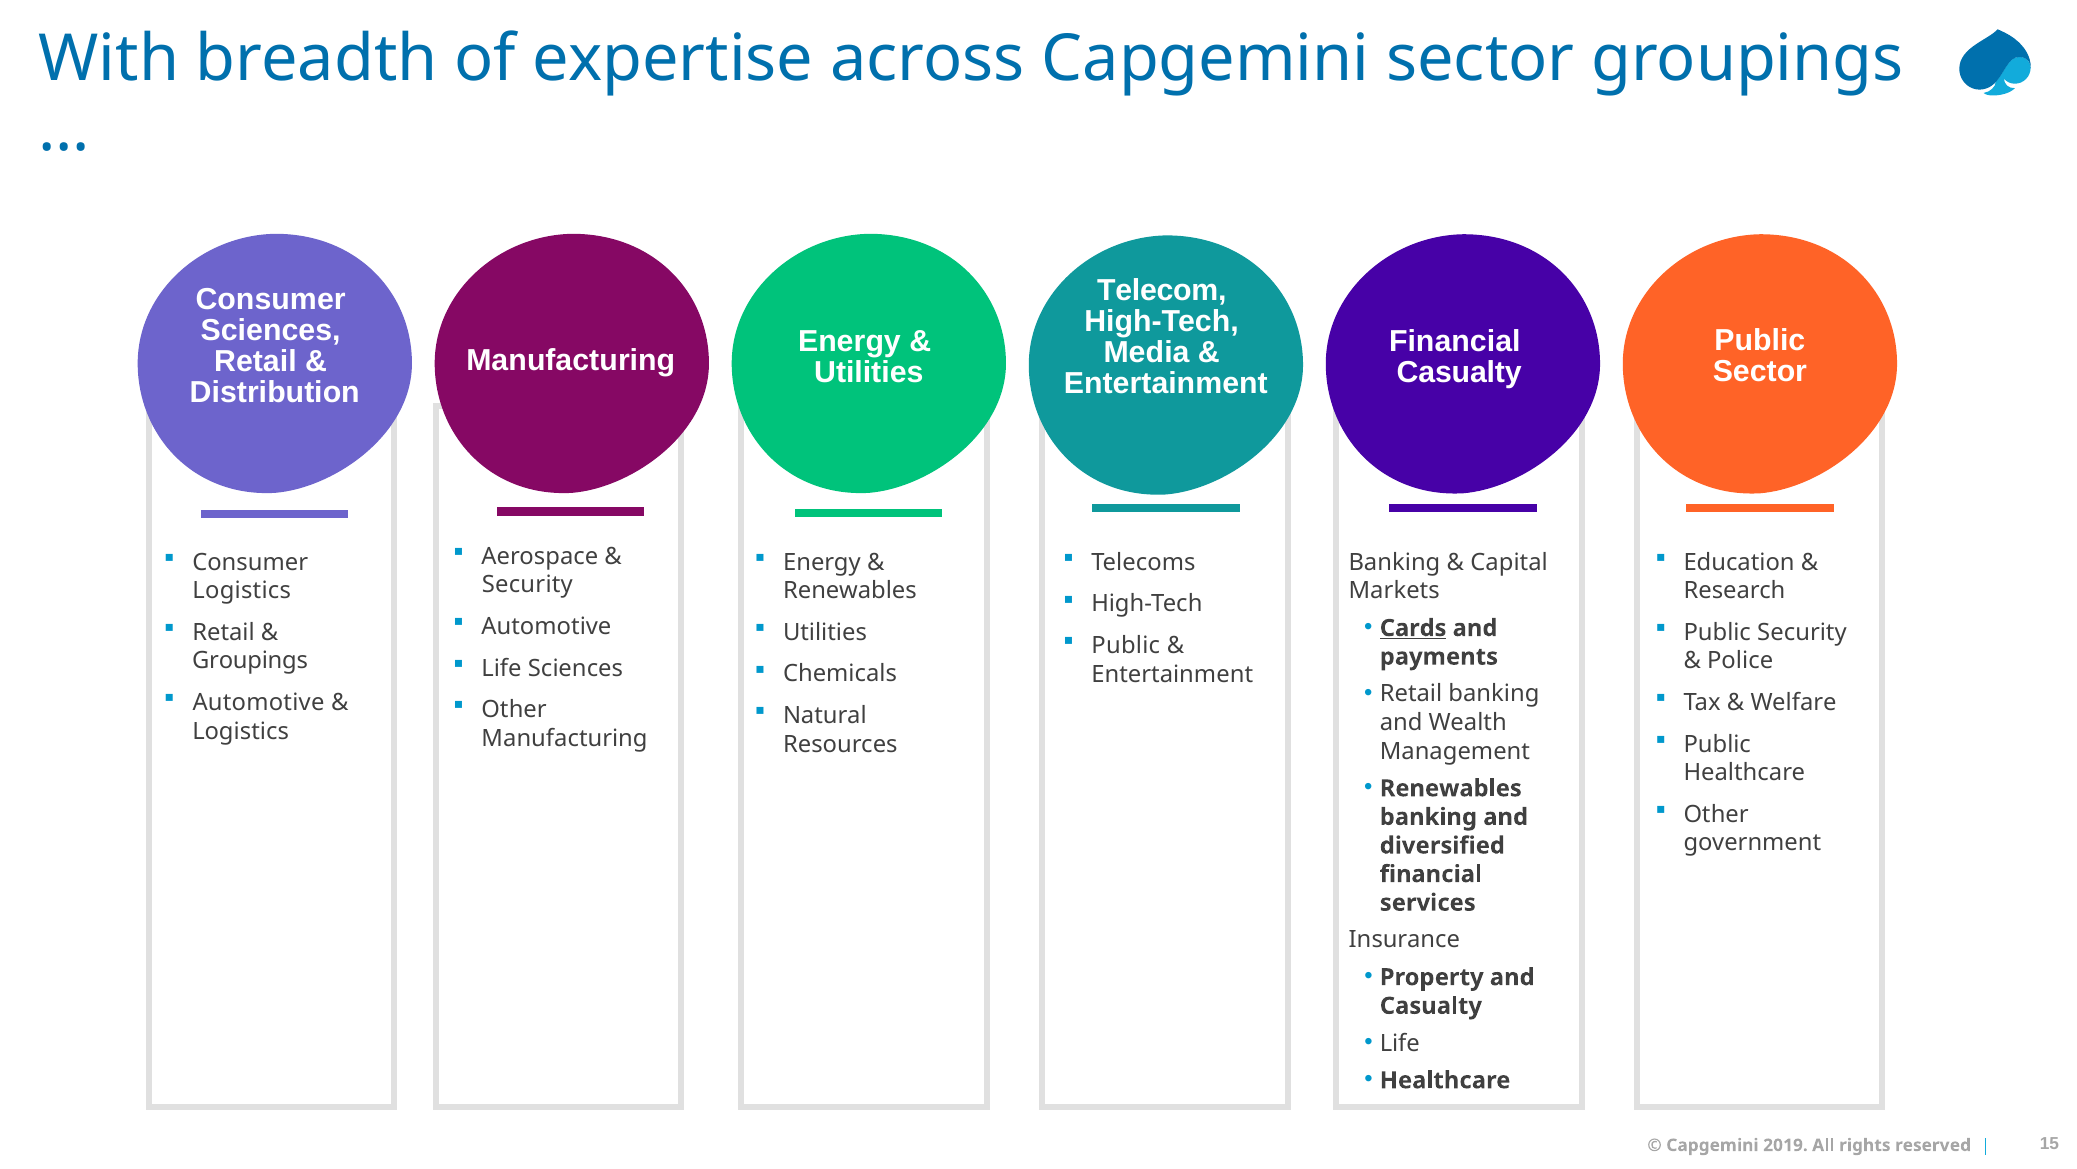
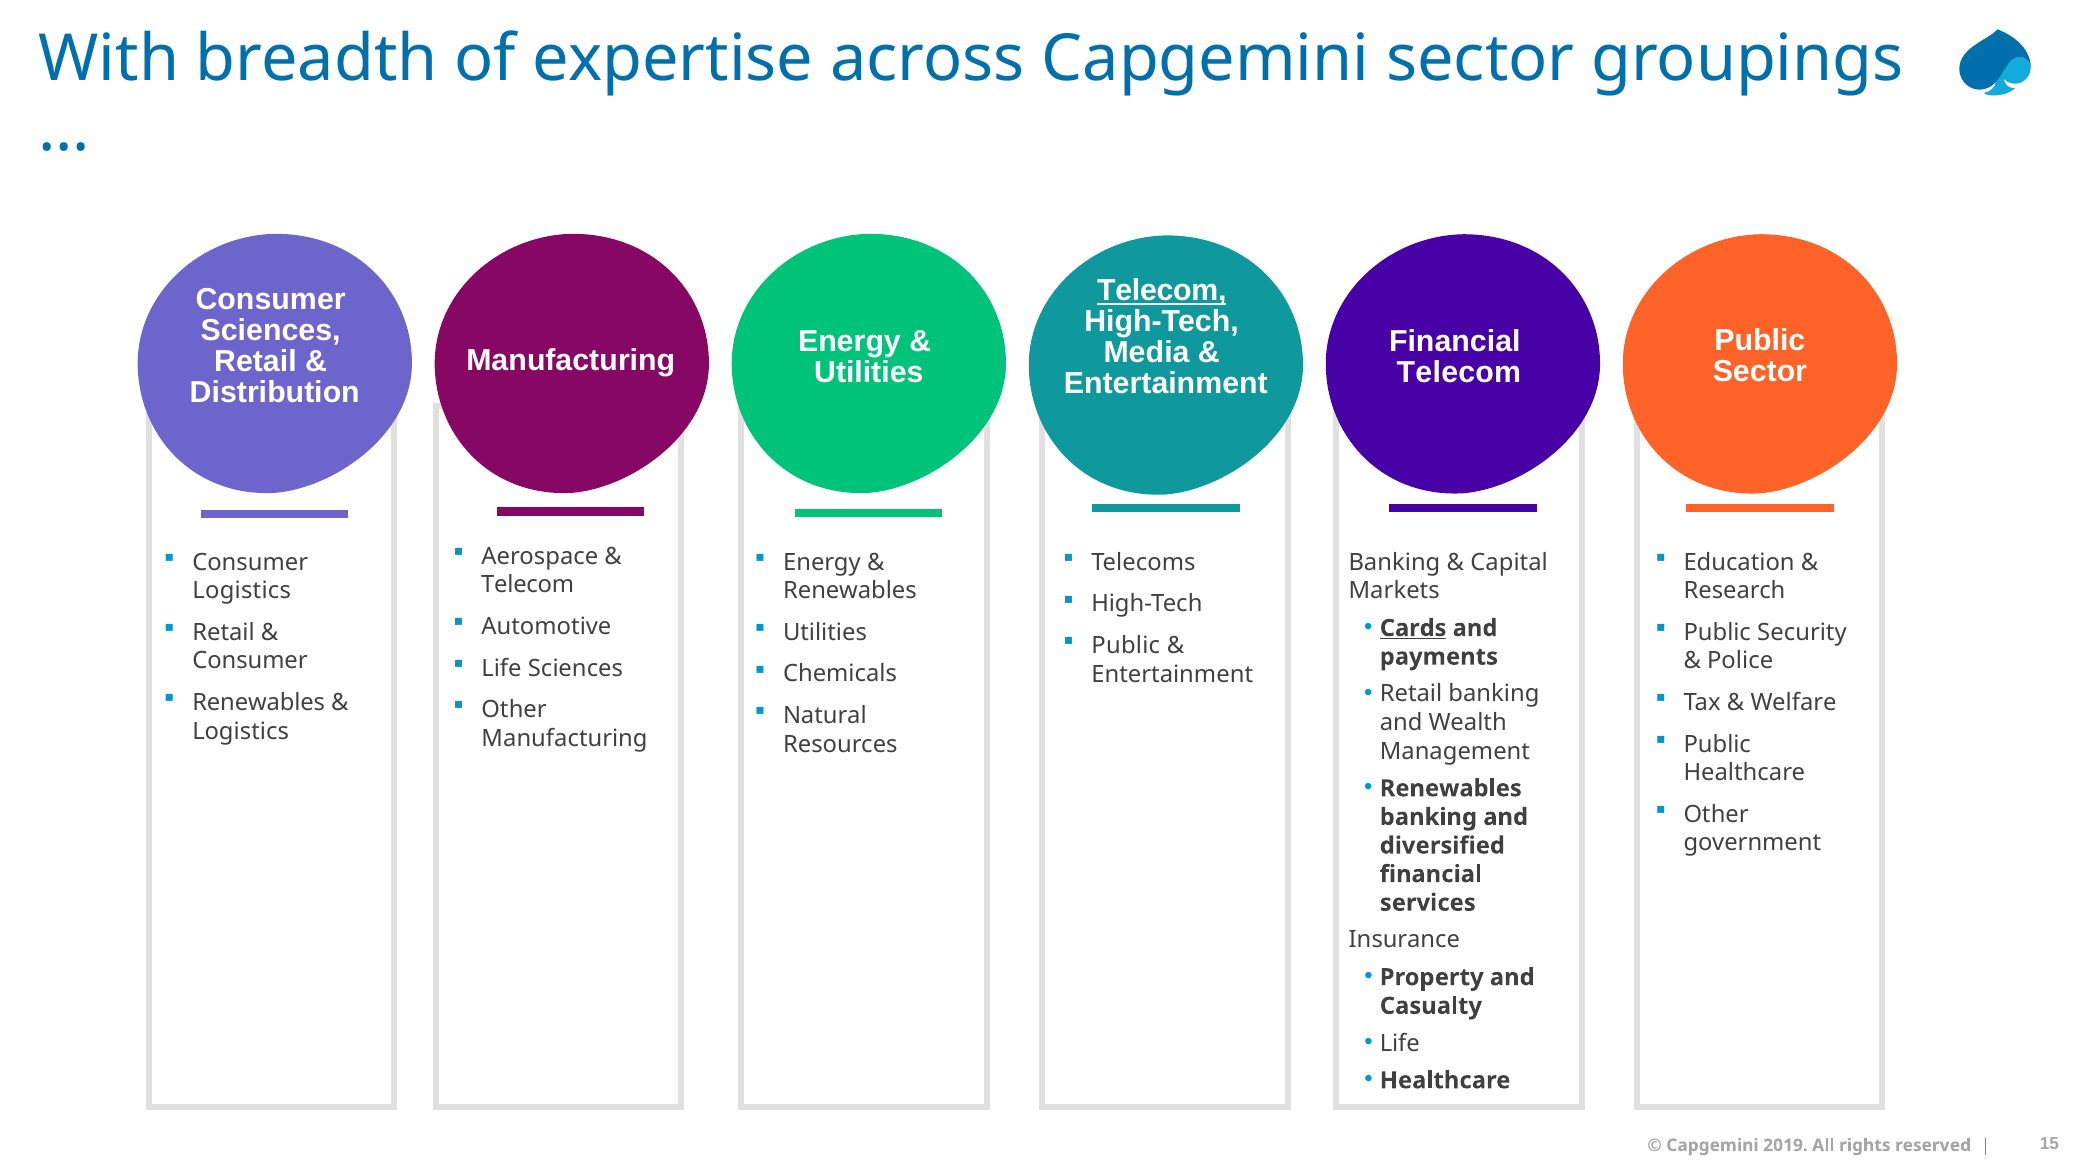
Telecom underline: none -> present (1162, 291)
Casualty: Casualty -> Telecom (1459, 372)
Security: Security -> Telecom (528, 585)
Groupings: Groupings -> Consumer (250, 661)
Automotive: Automotive -> Renewables (259, 702)
